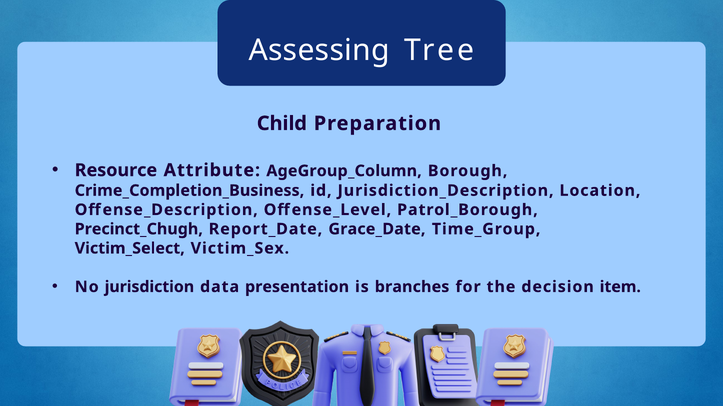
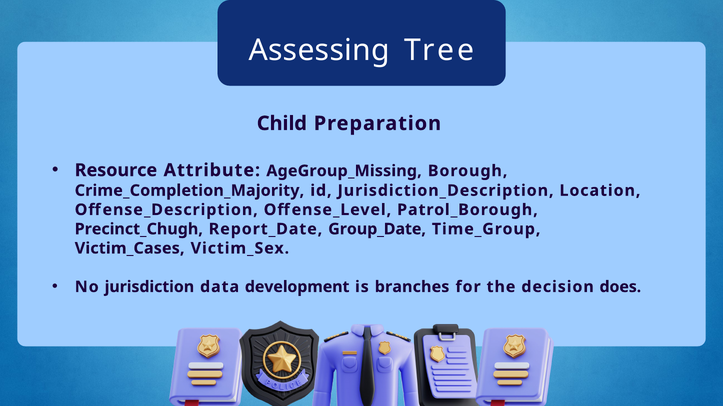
AgeGroup_Column: AgeGroup_Column -> AgeGroup_Missing (344, 171)
Crime_Completion_Business: Crime_Completion_Business -> Crime_Completion_Majority (189, 191)
Grace_Date: Grace_Date -> Group_Date (377, 229)
Victim_Select: Victim_Select -> Victim_Cases (130, 249)
presentation: presentation -> development (297, 287)
item: item -> does (620, 287)
